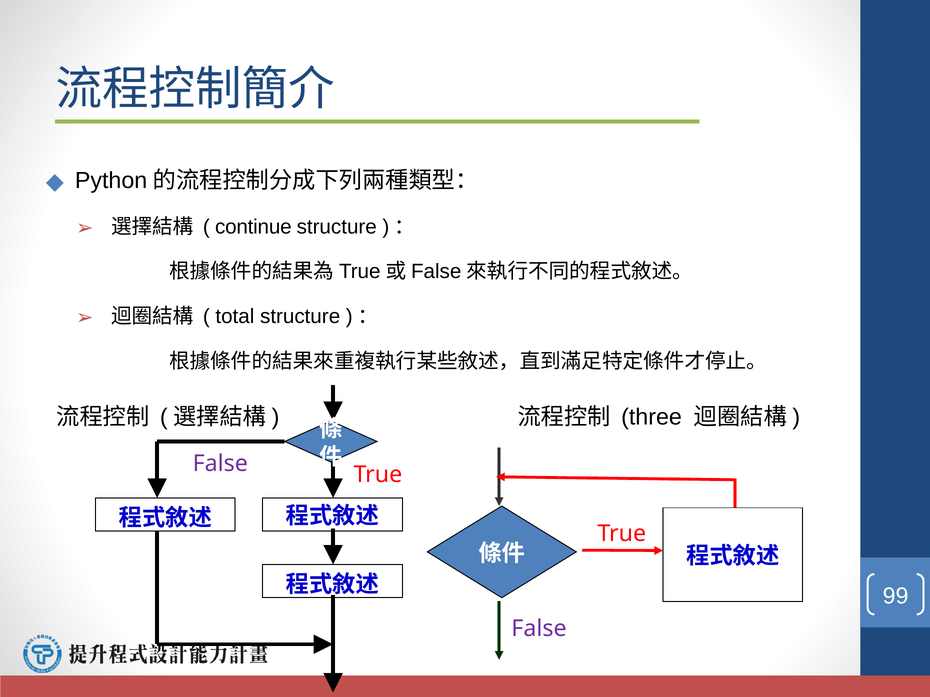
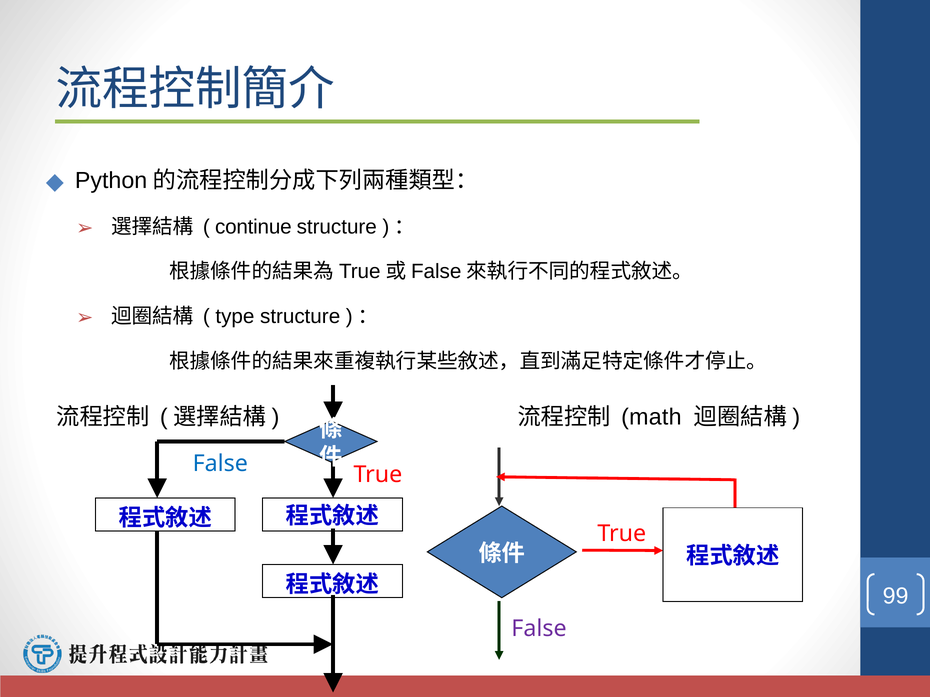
total: total -> type (235, 317)
three: three -> math (651, 417)
False colour: purple -> blue (220, 464)
